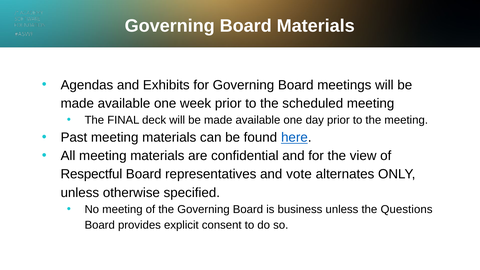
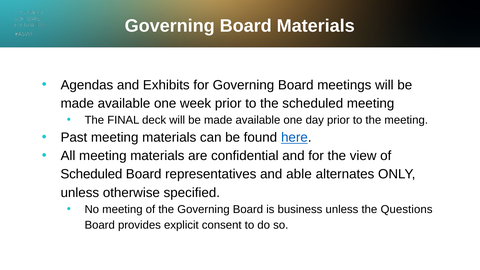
Respectful: Respectful -> Scheduled (91, 174)
vote: vote -> able (299, 174)
